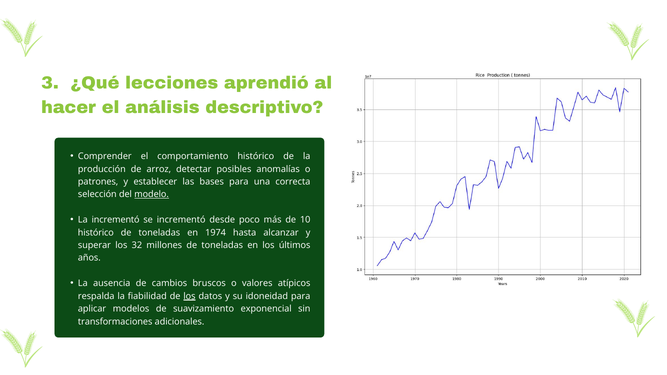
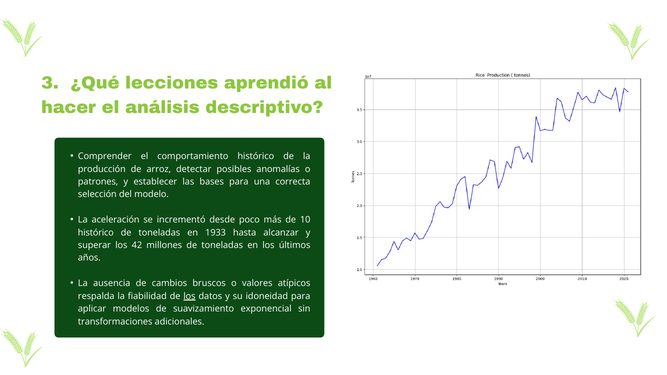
modelo underline: present -> none (152, 195)
La incrementó: incrementó -> aceleración (116, 220)
1974: 1974 -> 1933 (216, 233)
32: 32 -> 42 (137, 245)
